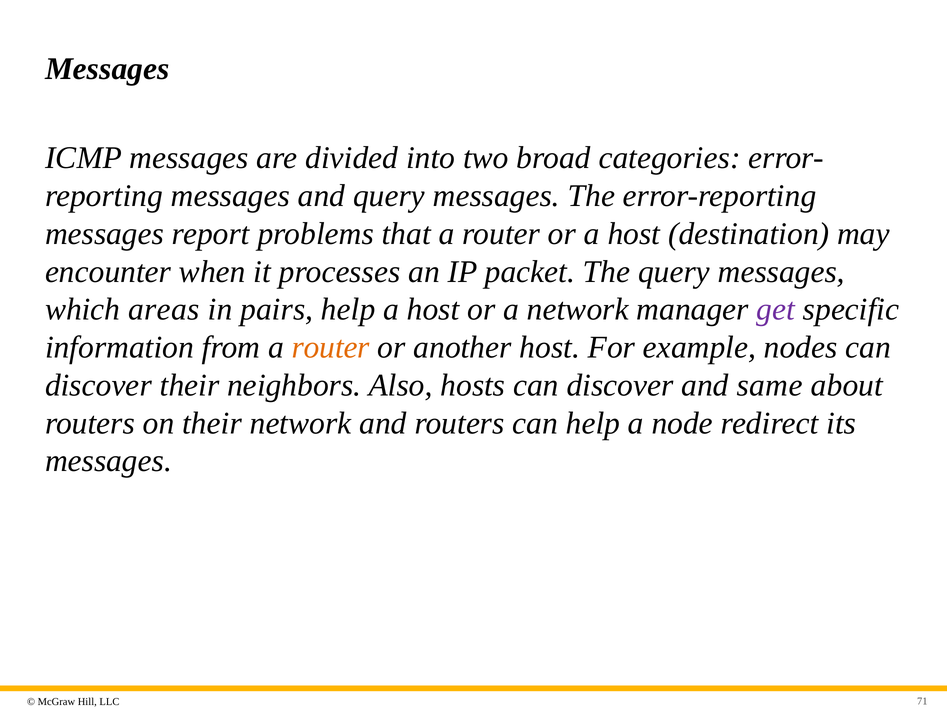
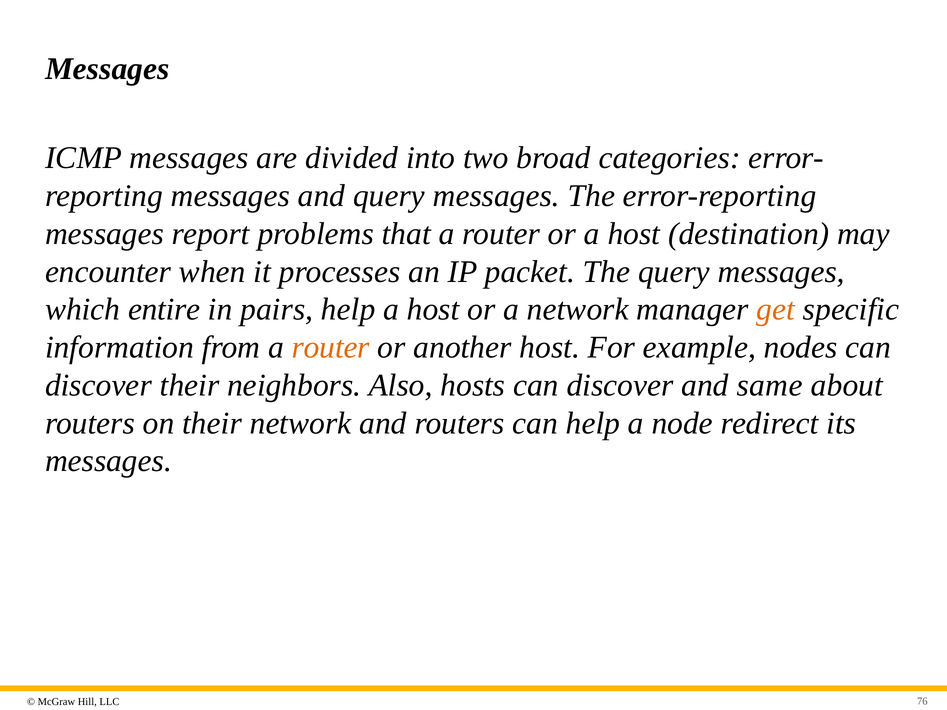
areas: areas -> entire (164, 310)
get colour: purple -> orange (776, 310)
71: 71 -> 76 (922, 701)
